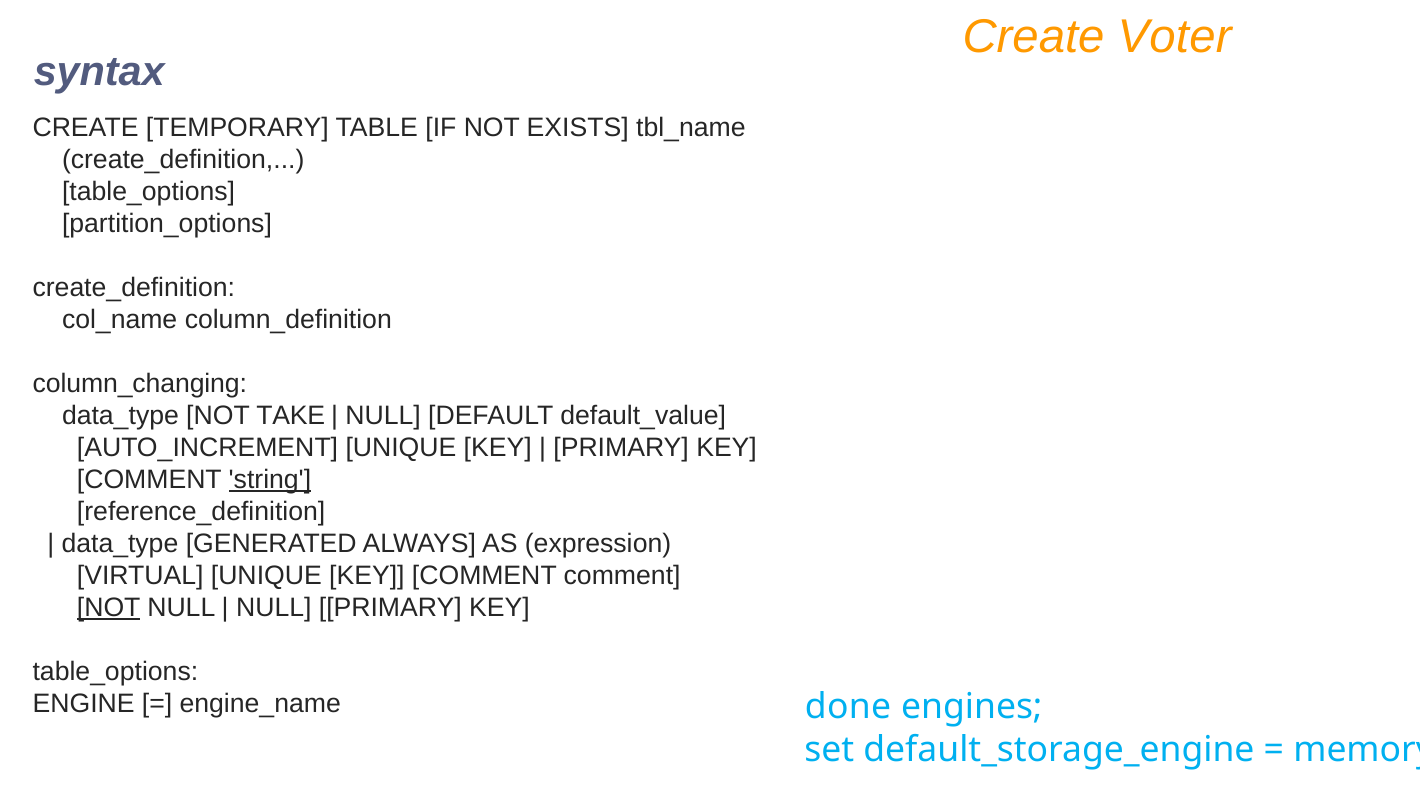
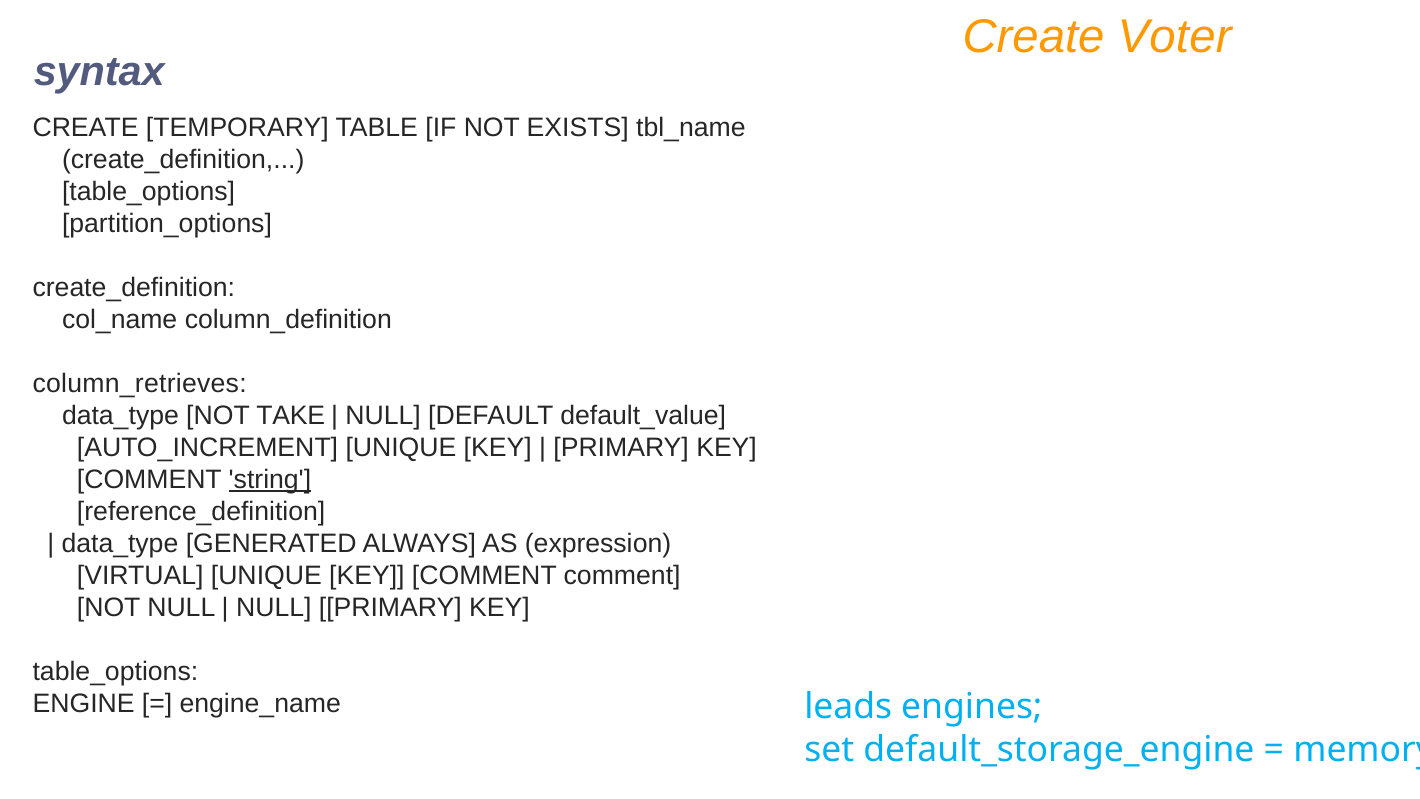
column_changing: column_changing -> column_retrieves (140, 384)
NOT underline: present -> none (109, 607)
done: done -> leads (848, 707)
